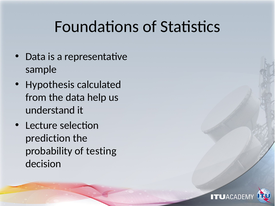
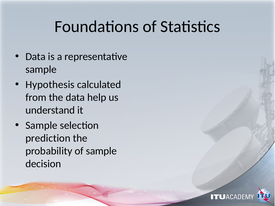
Lecture: Lecture -> Sample (41, 125)
of testing: testing -> sample (101, 151)
